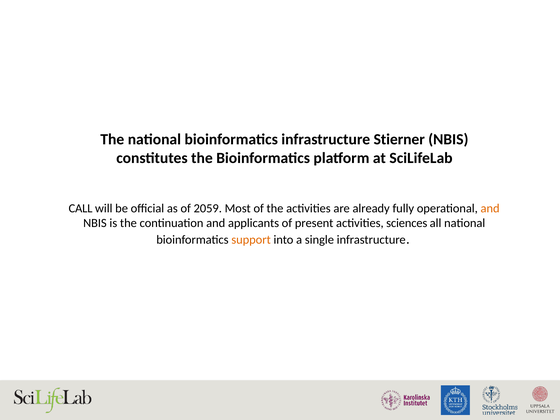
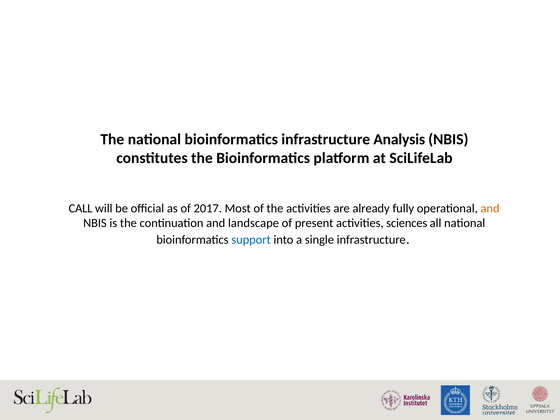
Stierner: Stierner -> Analysis (399, 139)
2059: 2059 -> 2017 (208, 208)
applicants: applicants -> landscape (254, 223)
support colour: orange -> blue (251, 240)
